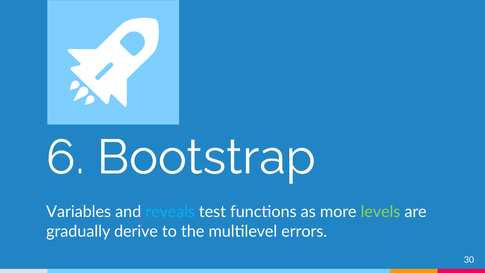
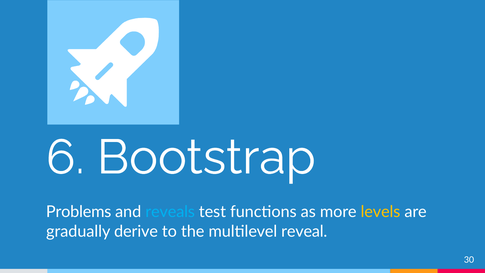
Variables: Variables -> Problems (79, 212)
levels colour: light green -> yellow (380, 212)
errors: errors -> reveal (304, 231)
